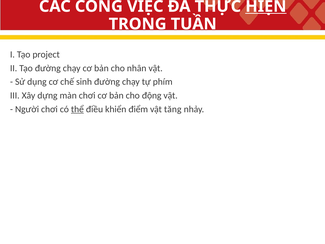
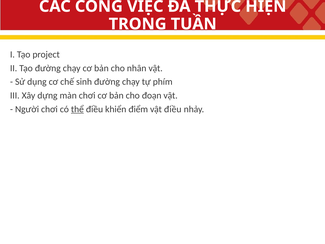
HIỆN underline: present -> none (266, 6)
động: động -> đoạn (152, 95)
vật tăng: tăng -> điều (173, 109)
